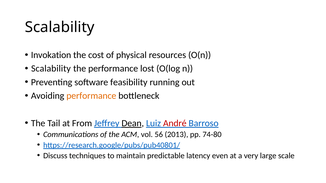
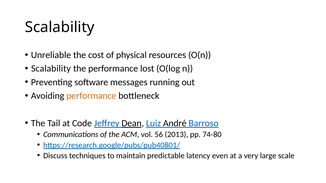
Invokation: Invokation -> Unreliable (51, 55)
feasibility: feasibility -> messages (129, 82)
From: From -> Code (82, 123)
André colour: red -> black (175, 123)
